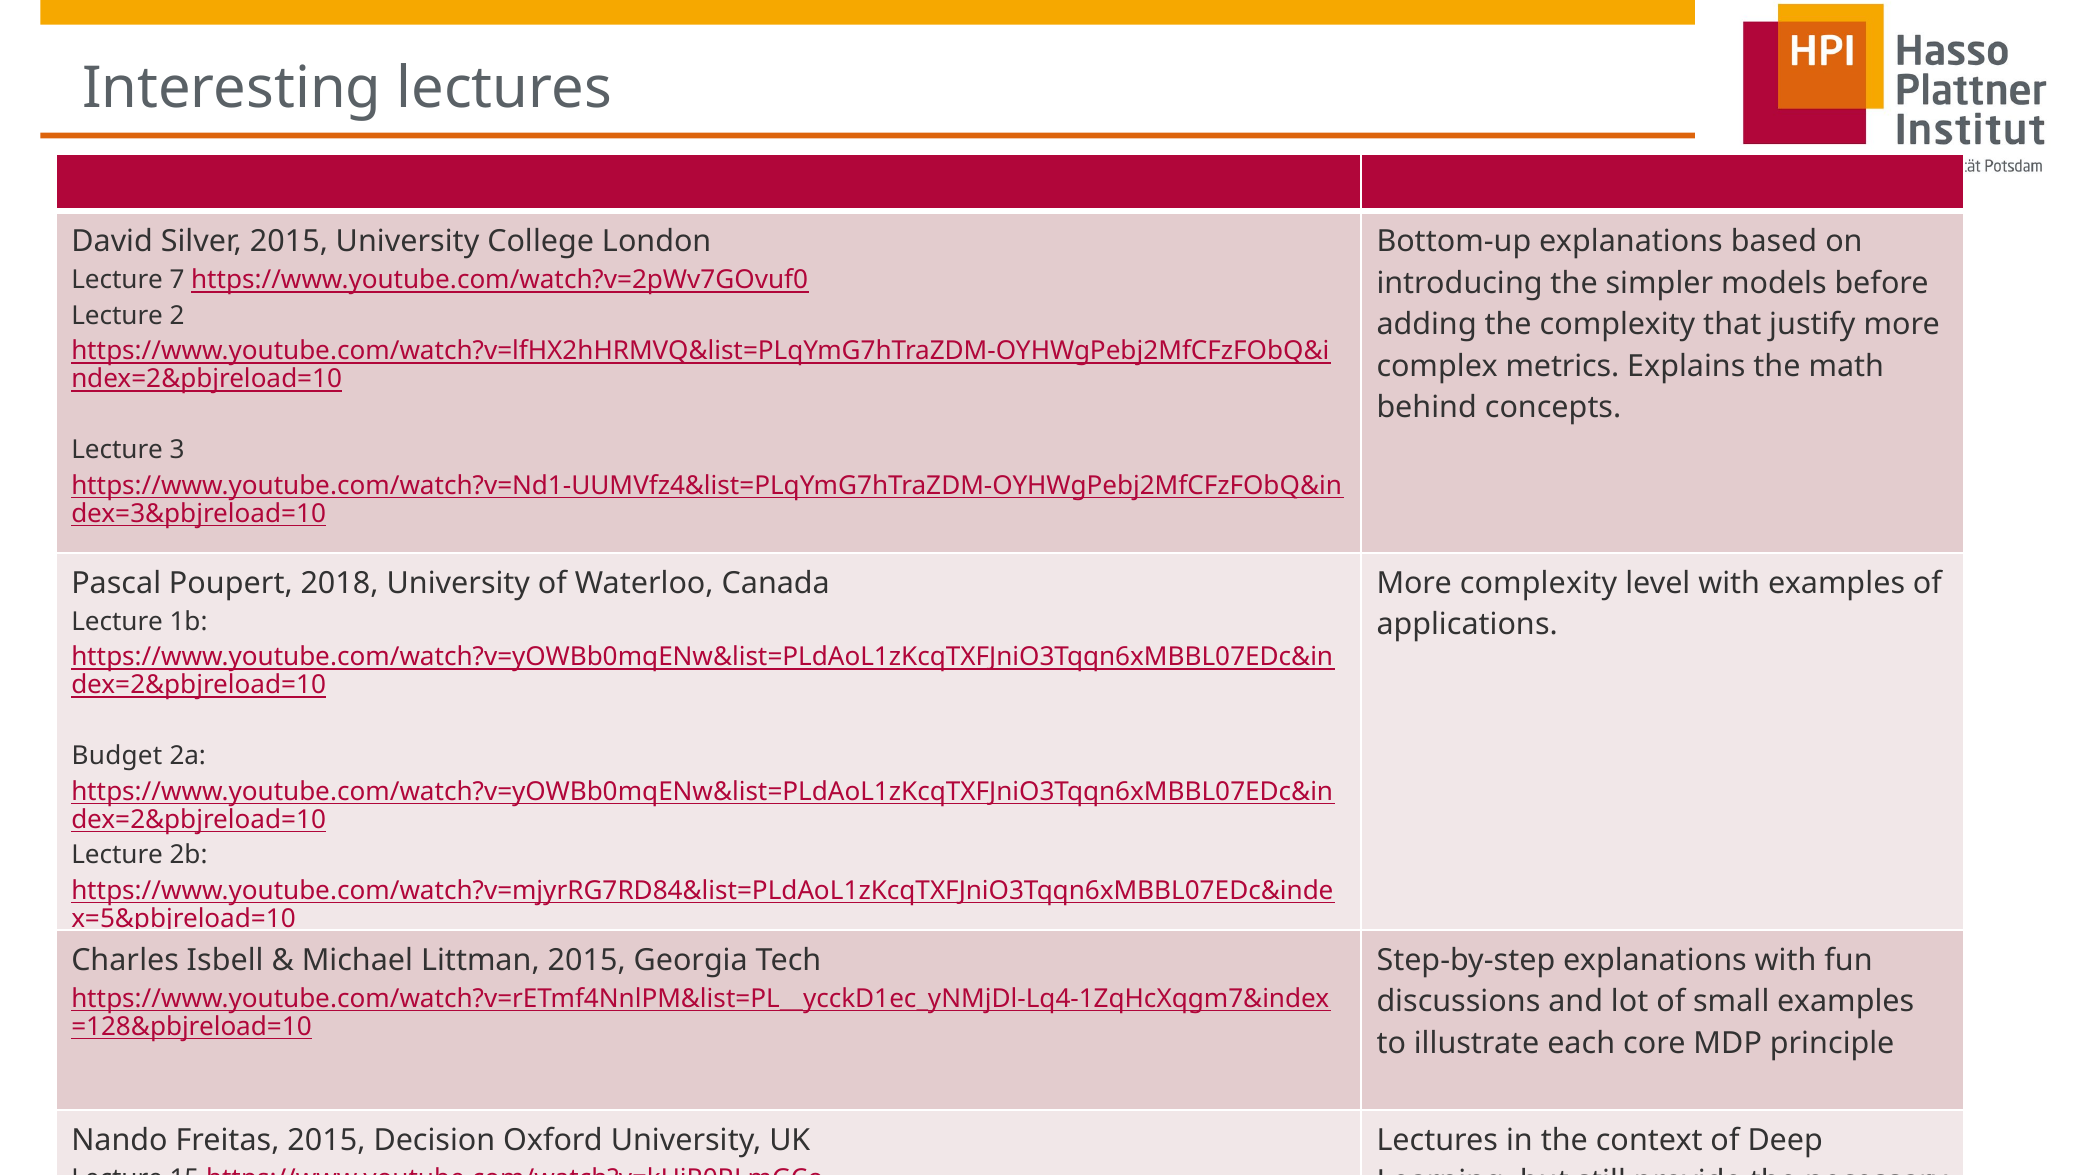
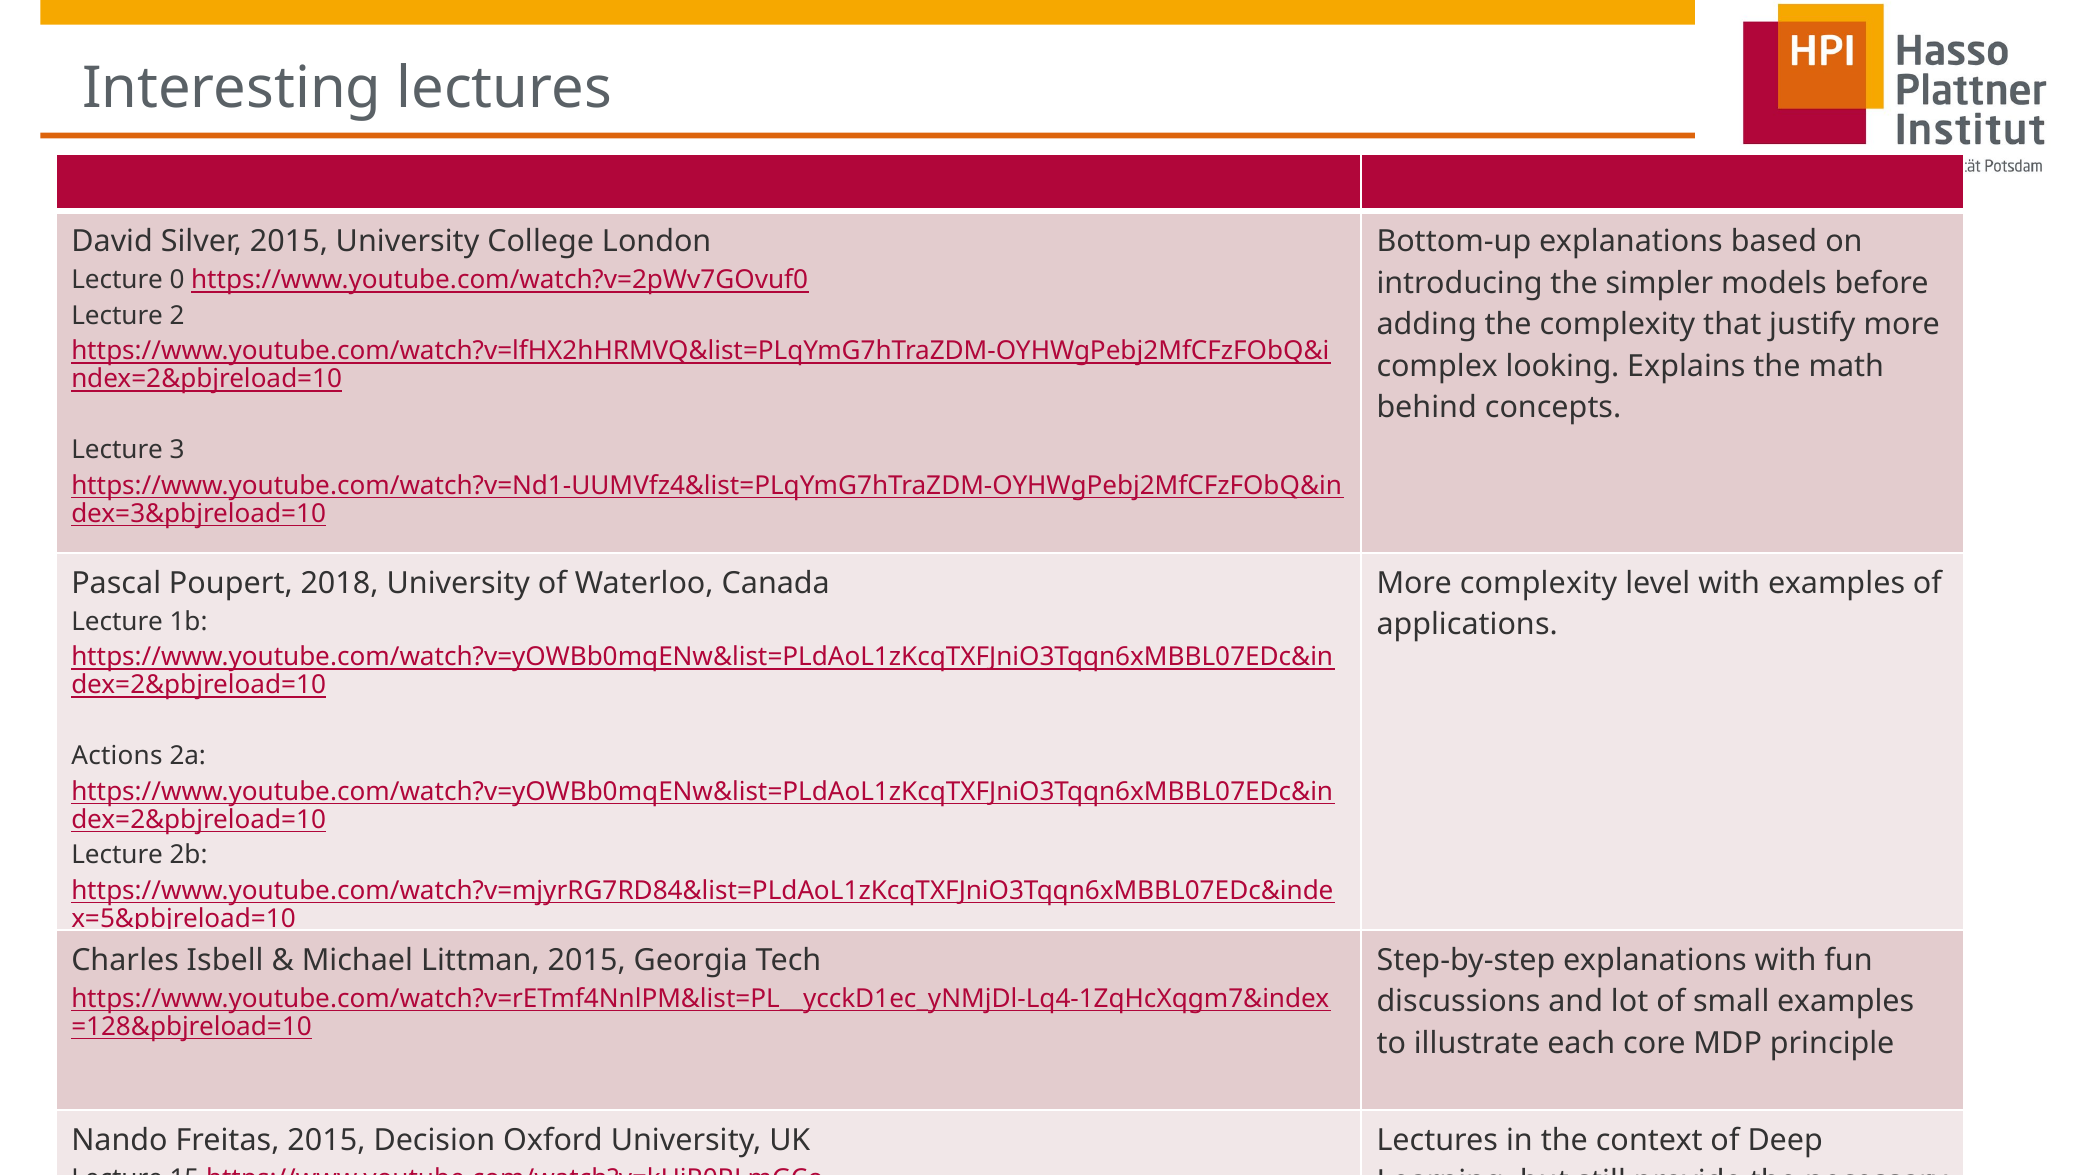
7: 7 -> 0 (177, 280)
metrics: metrics -> looking (1562, 367)
Budget: Budget -> Actions (117, 756)
